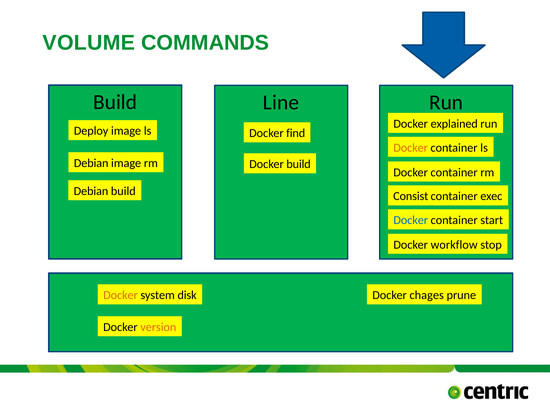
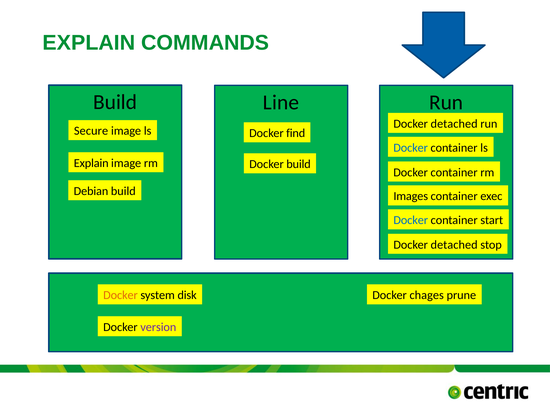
VOLUME: VOLUME -> EXPLAIN (89, 43)
explained: explained -> detached (454, 124)
Deploy: Deploy -> Secure (91, 131)
Docker colour: orange -> blue (411, 148)
Debian: Debian -> Explain (91, 163)
Consist: Consist -> Images (411, 197)
workflow: workflow -> detached (454, 245)
version colour: orange -> purple (158, 327)
